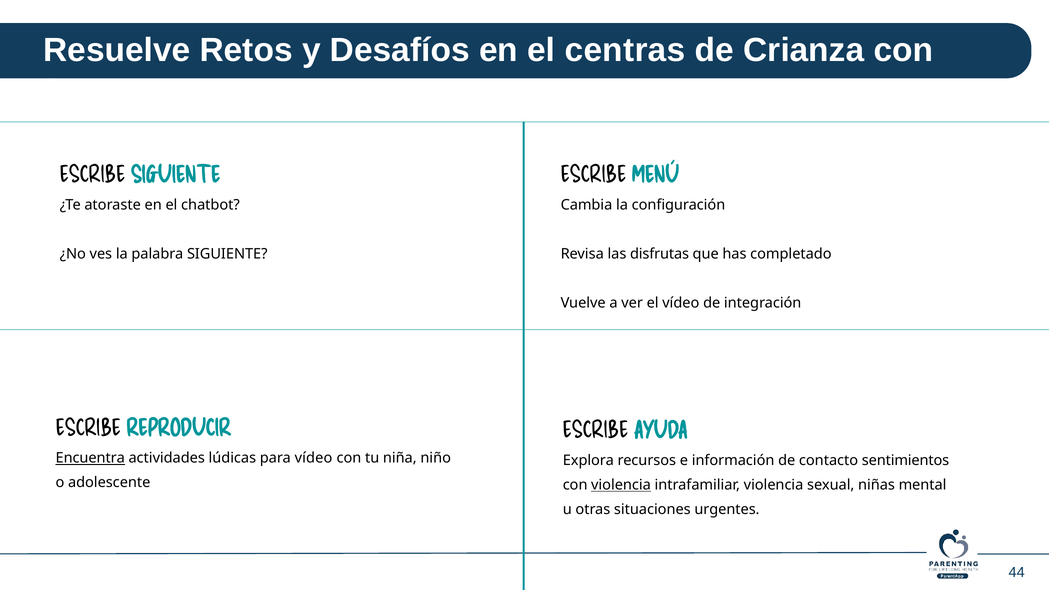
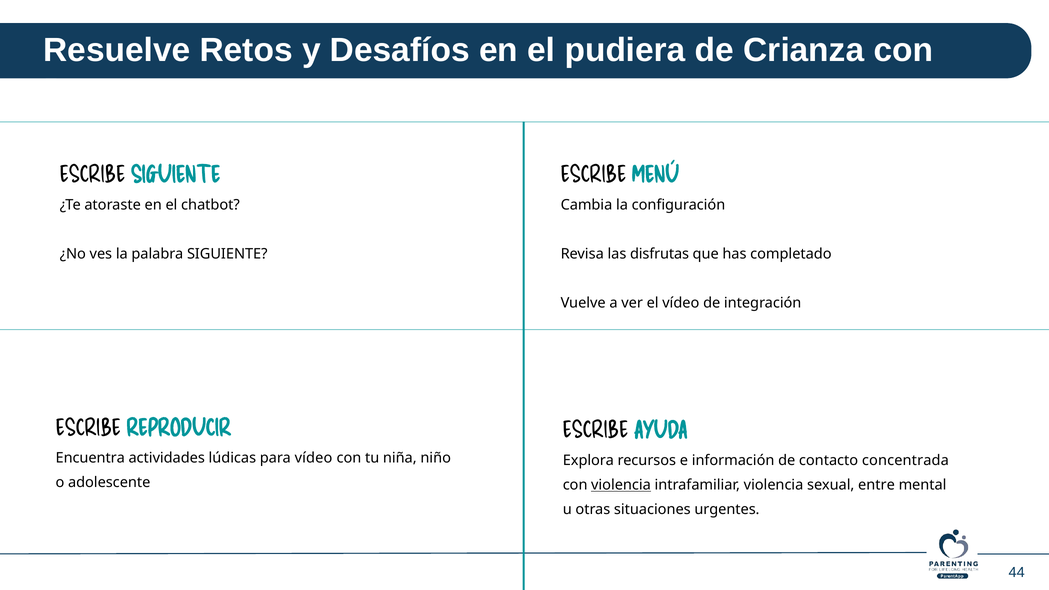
centras: centras -> pudiera (625, 50)
Encuentra underline: present -> none (90, 458)
sentimientos: sentimientos -> concentrada (905, 461)
niñas: niñas -> entre (876, 485)
